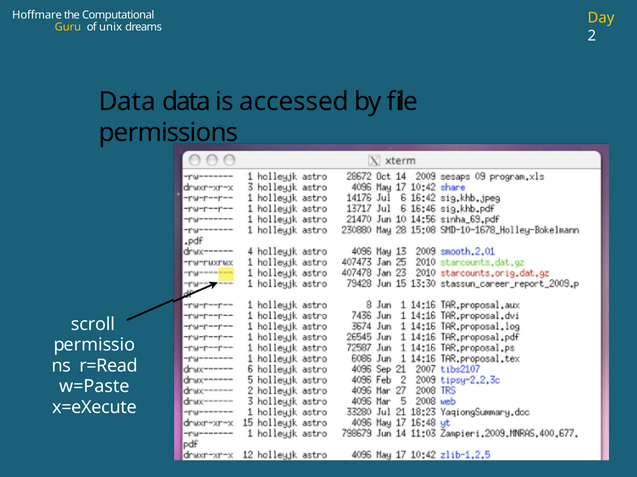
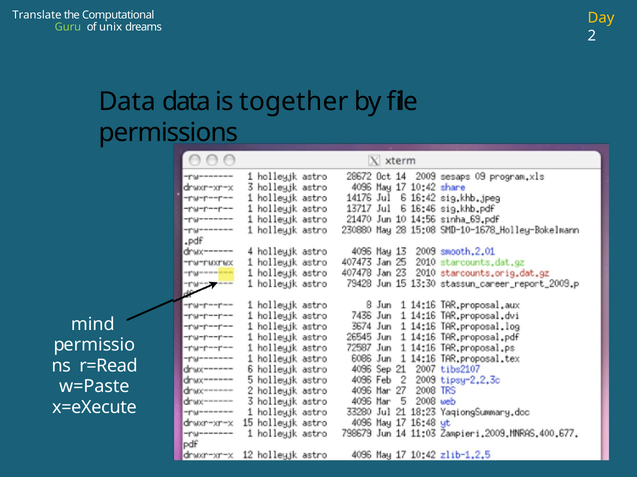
Hoffmare: Hoffmare -> Translate (37, 15)
Guru colour: yellow -> light green (68, 27)
accessed: accessed -> together (294, 102)
scroll: scroll -> mind (93, 325)
